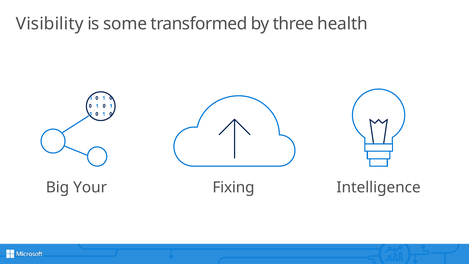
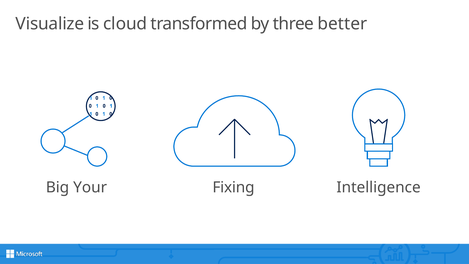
Visibility: Visibility -> Visualize (50, 24)
some: some -> cloud (125, 24)
health: health -> better (342, 24)
